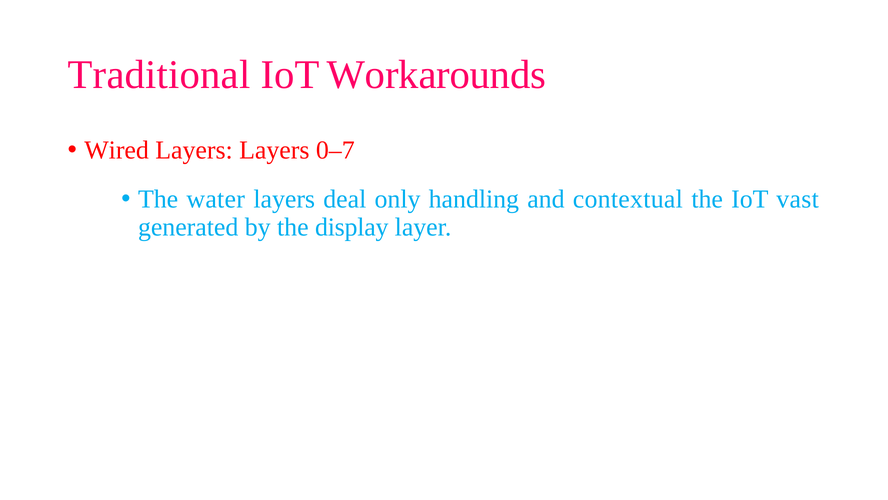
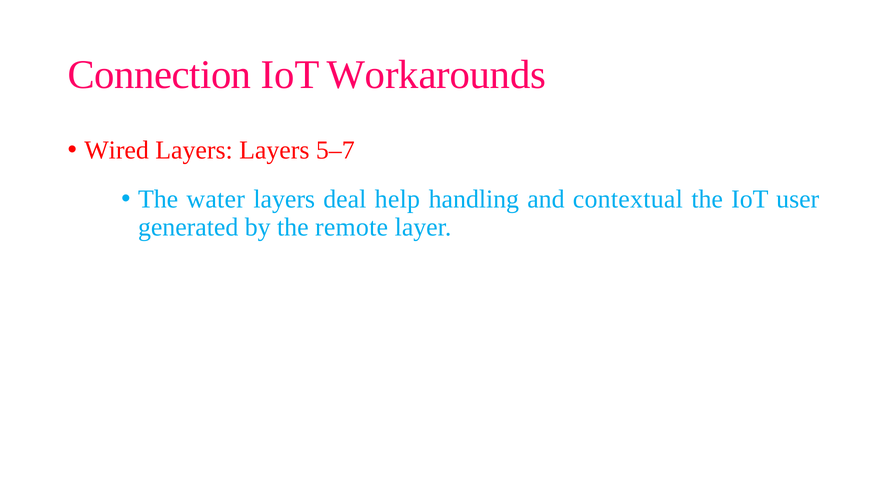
Traditional: Traditional -> Connection (159, 75)
0–7: 0–7 -> 5–7 (335, 150)
only: only -> help (397, 199)
vast: vast -> user (798, 199)
display: display -> remote (352, 227)
